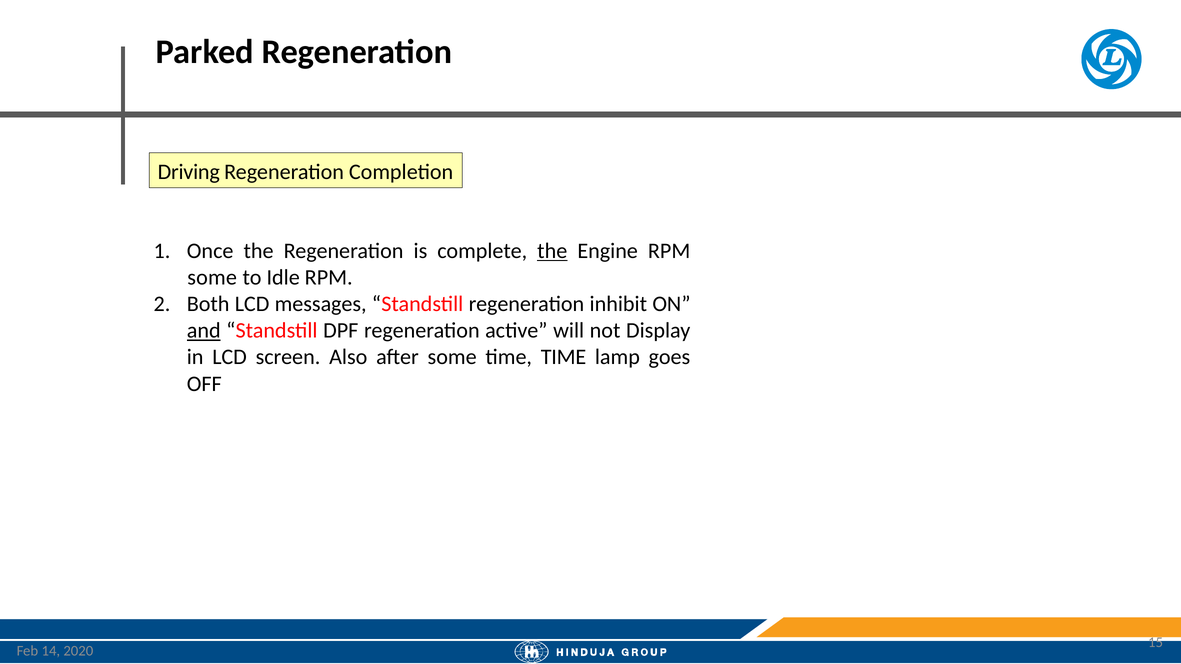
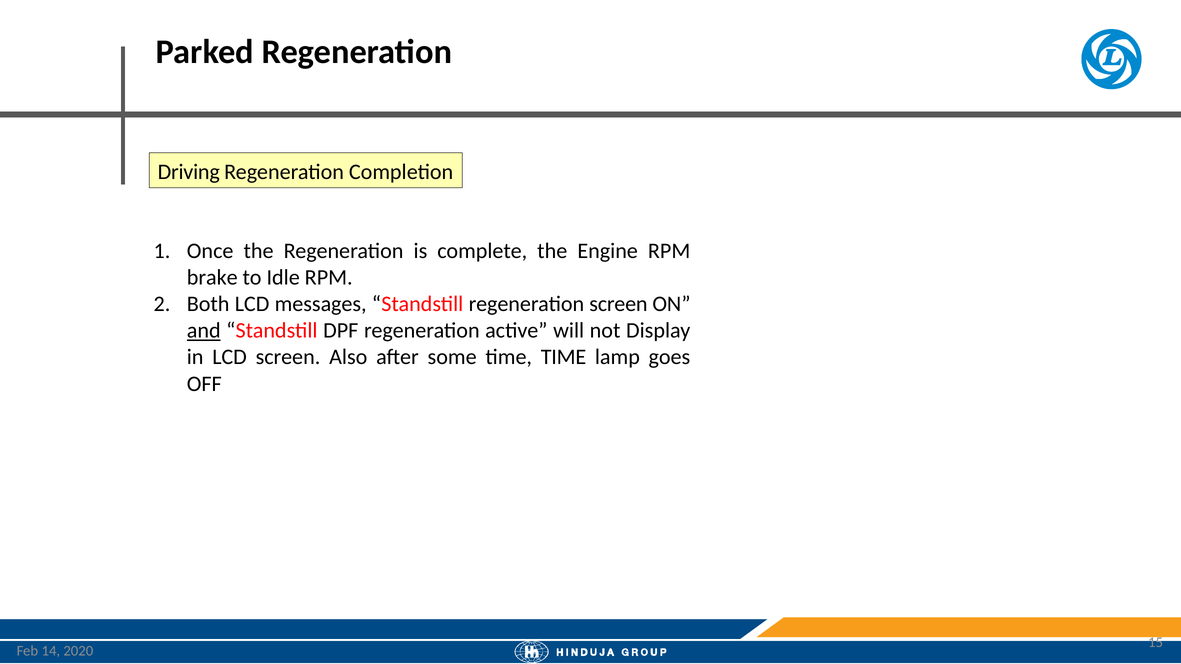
the underline: present -> none (552, 251)
some: some -> brake (212, 278)
regeneration inhibit: inhibit -> screen (618, 304)
